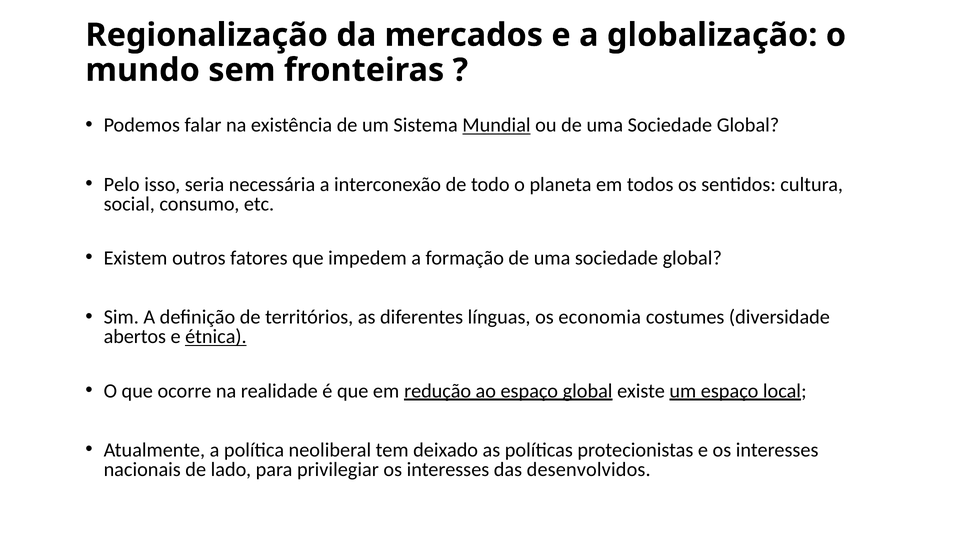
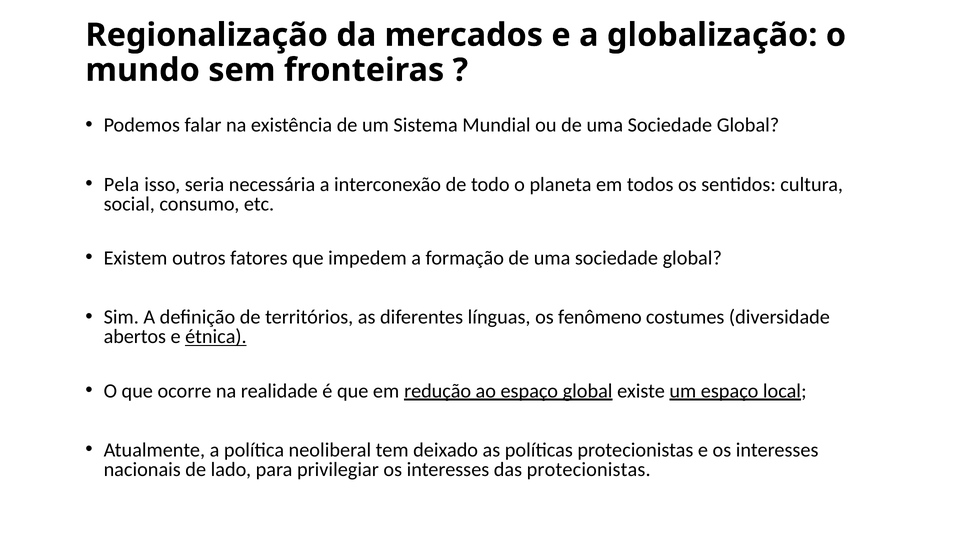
Mundial underline: present -> none (496, 125)
Pelo: Pelo -> Pela (122, 184)
economia: economia -> fenômeno (600, 317)
das desenvolvidos: desenvolvidos -> protecionistas (589, 469)
